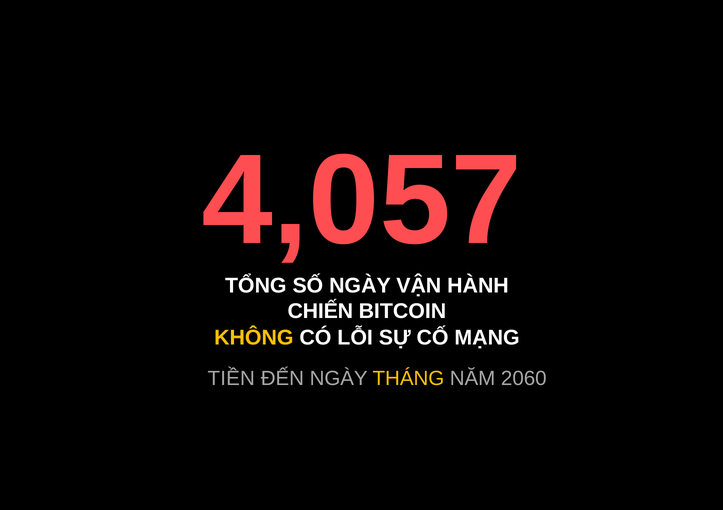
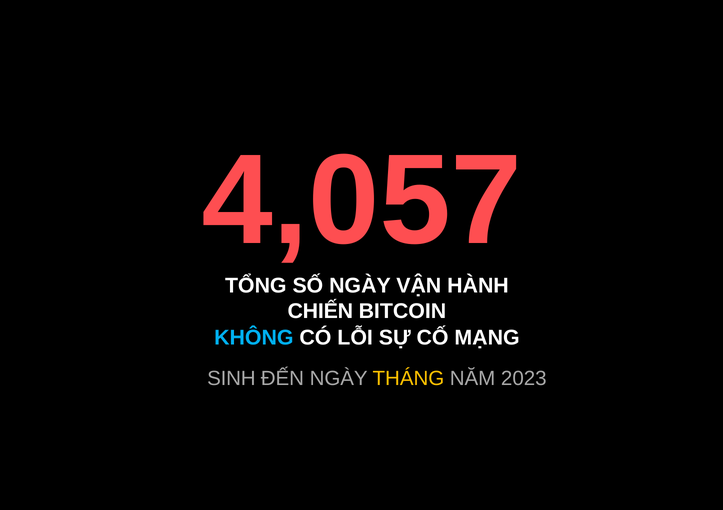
KHÔNG colour: yellow -> light blue (254, 338)
TIỀN: TIỀN -> SINH (231, 379)
2060: 2060 -> 2023 (524, 379)
